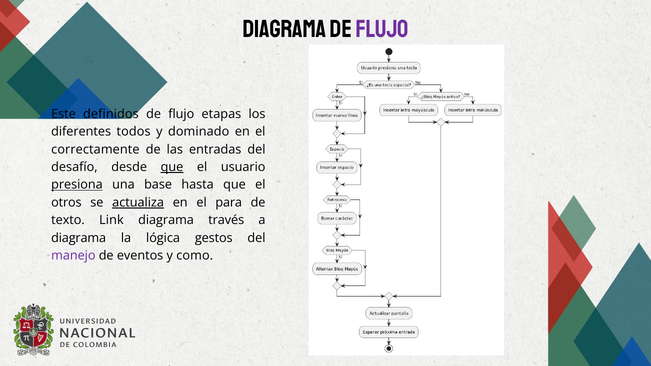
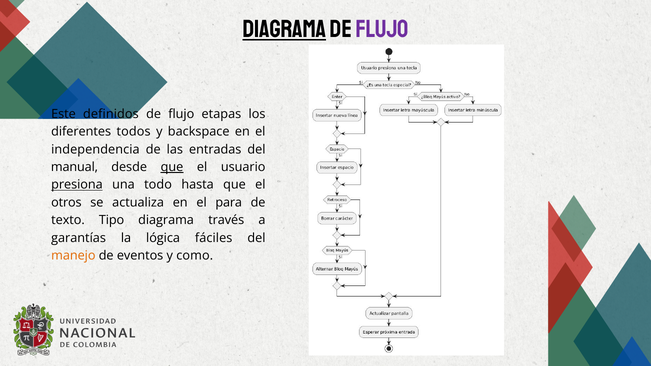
DIAGRAMA underline: none -> present (284, 29)
dominado: dominado -> backspace (199, 132)
correctamente: correctamente -> independencia (95, 149)
desafío: desafío -> manual (74, 167)
base: base -> todo (158, 185)
actualiza underline: present -> none (138, 203)
Link: Link -> Tipo (112, 220)
diagrama: diagrama -> garantías (79, 238)
gestos: gestos -> fáciles (214, 238)
manejo colour: purple -> orange (73, 256)
